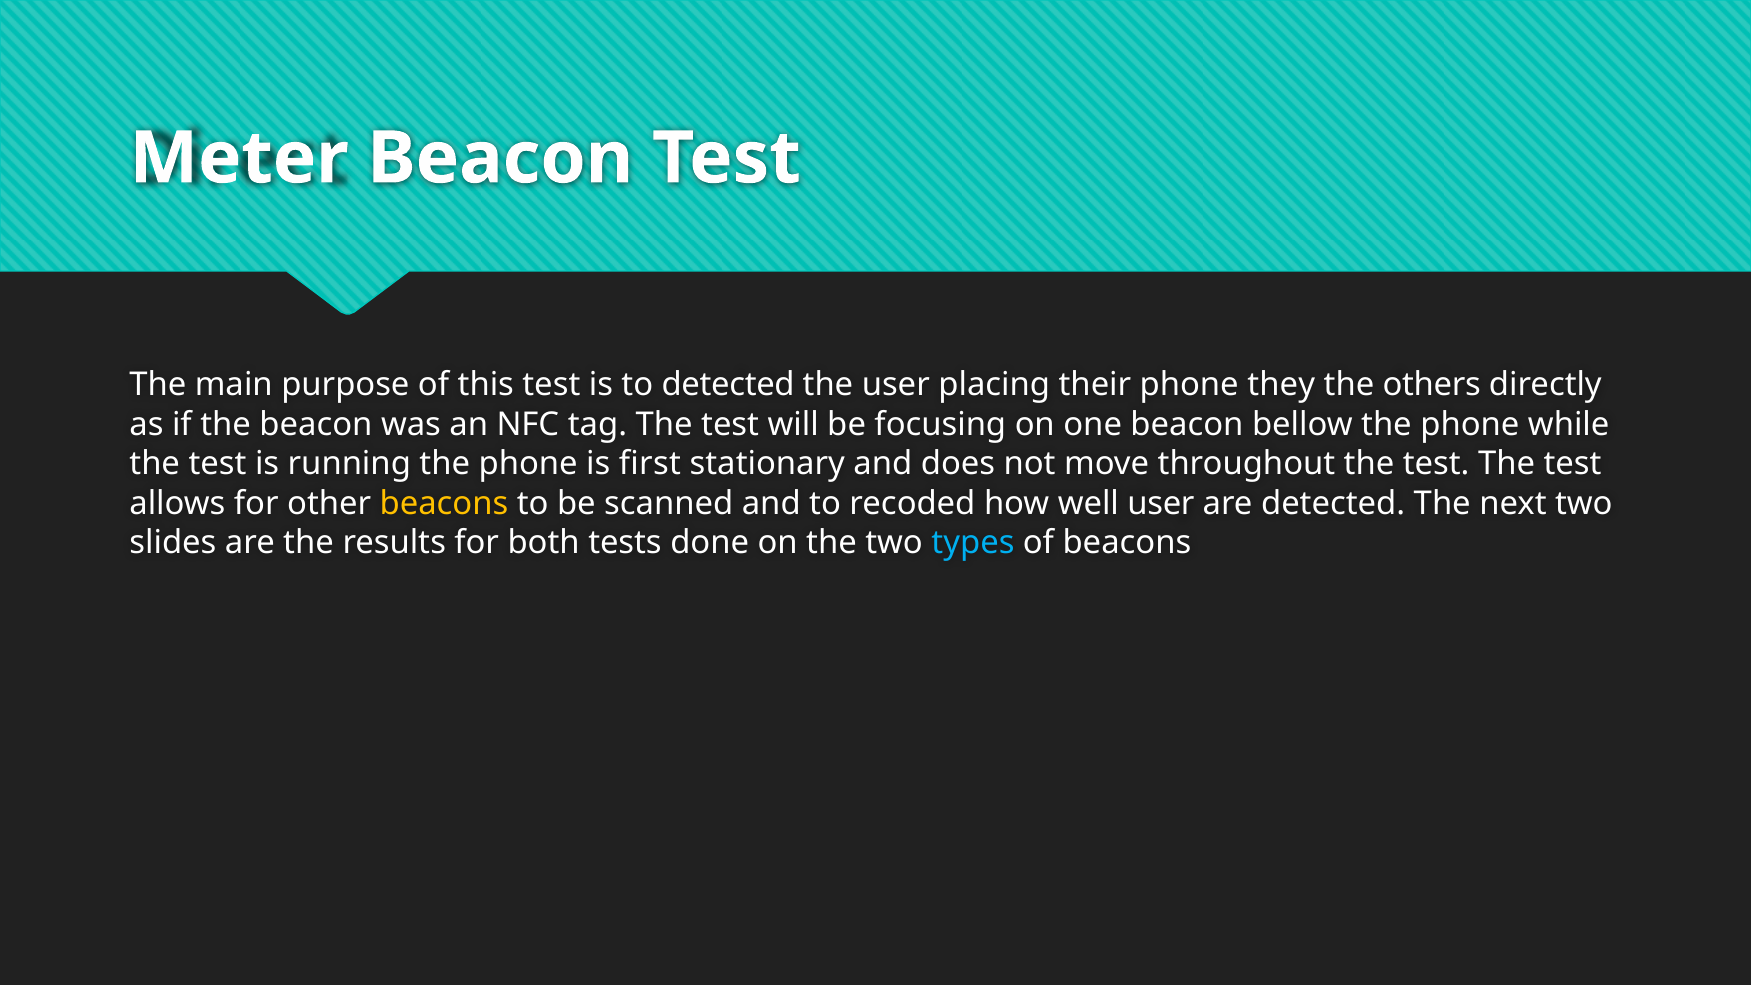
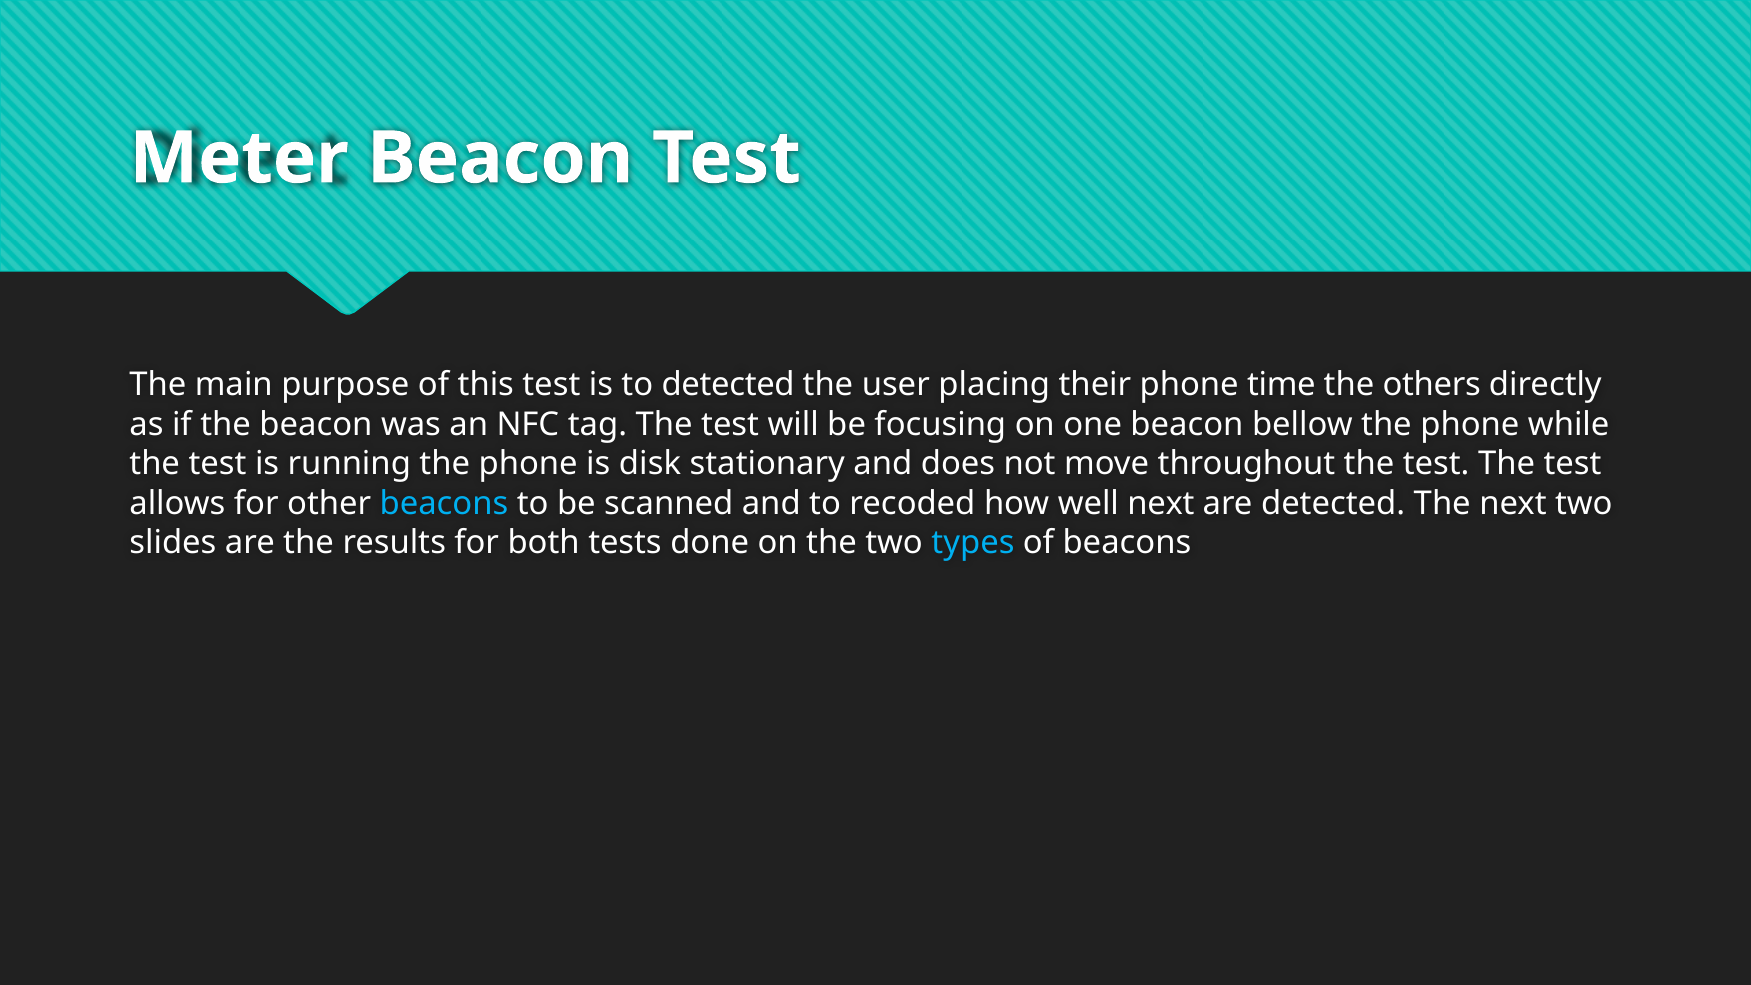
they: they -> time (1281, 385)
first: first -> disk (650, 464)
beacons colour: yellow -> light blue (444, 503)
well user: user -> next (1161, 503)
